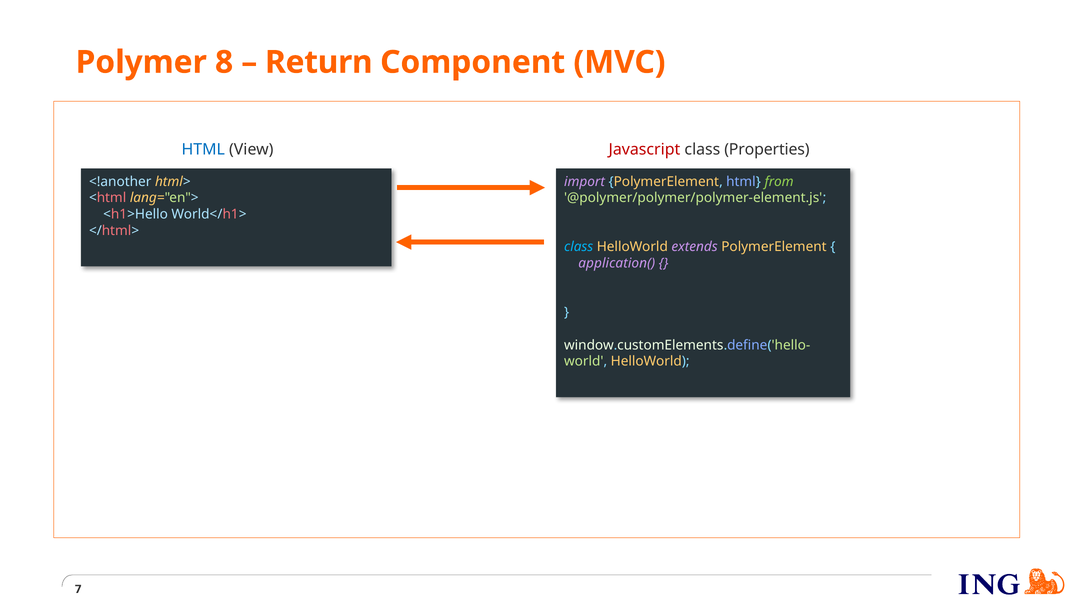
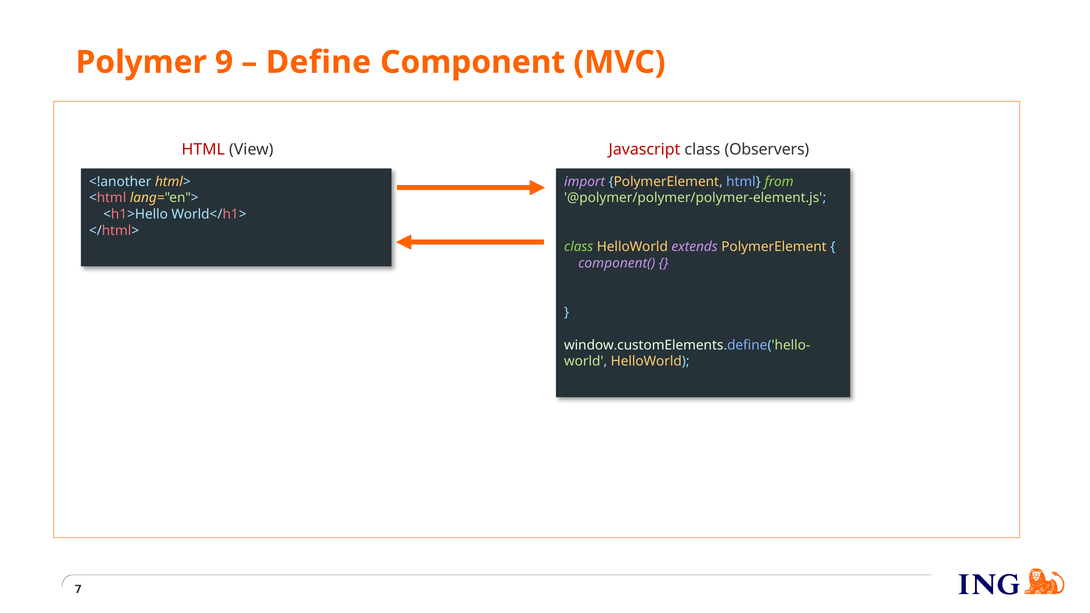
8: 8 -> 9 (224, 62)
Return: Return -> Define (319, 62)
HTML colour: blue -> red (203, 149)
Properties: Properties -> Observers (767, 149)
class colour: light blue -> light green (579, 247)
application(: application( -> component( (617, 263)
